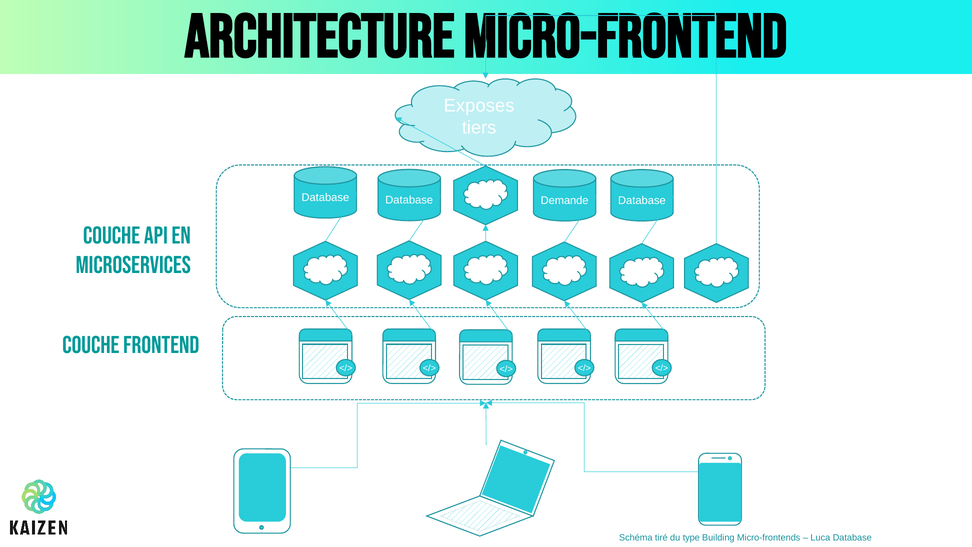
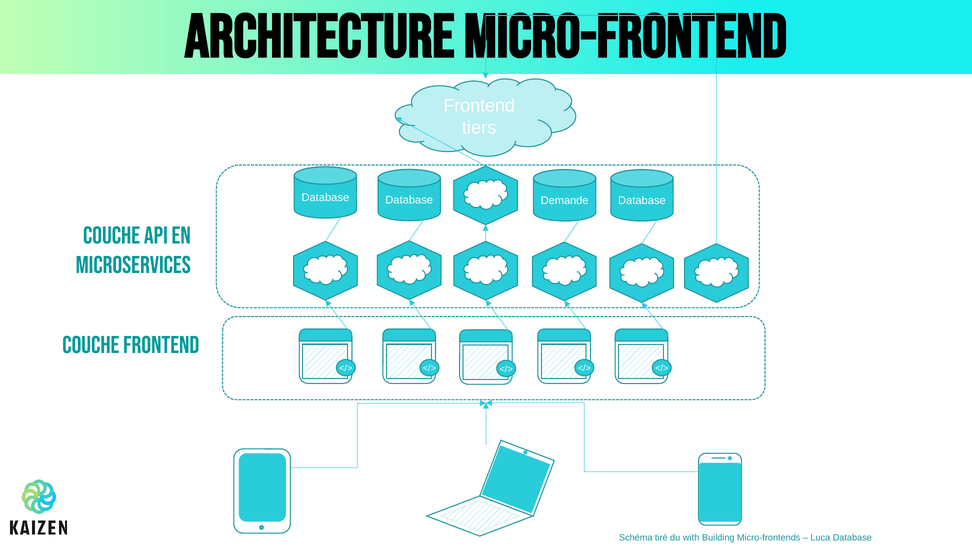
Exposes: Exposes -> Frontend (479, 106)
type: type -> with (691, 537)
